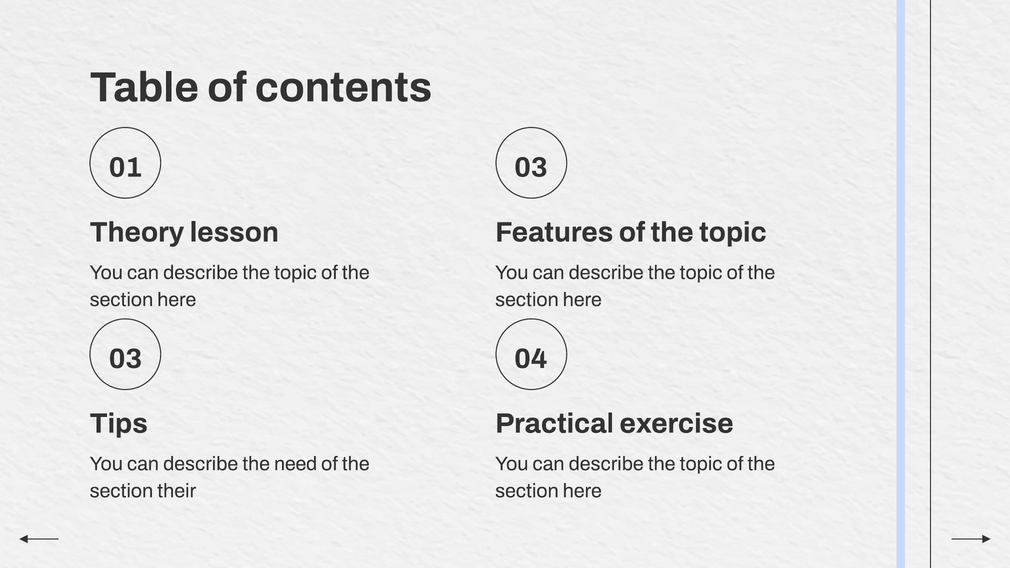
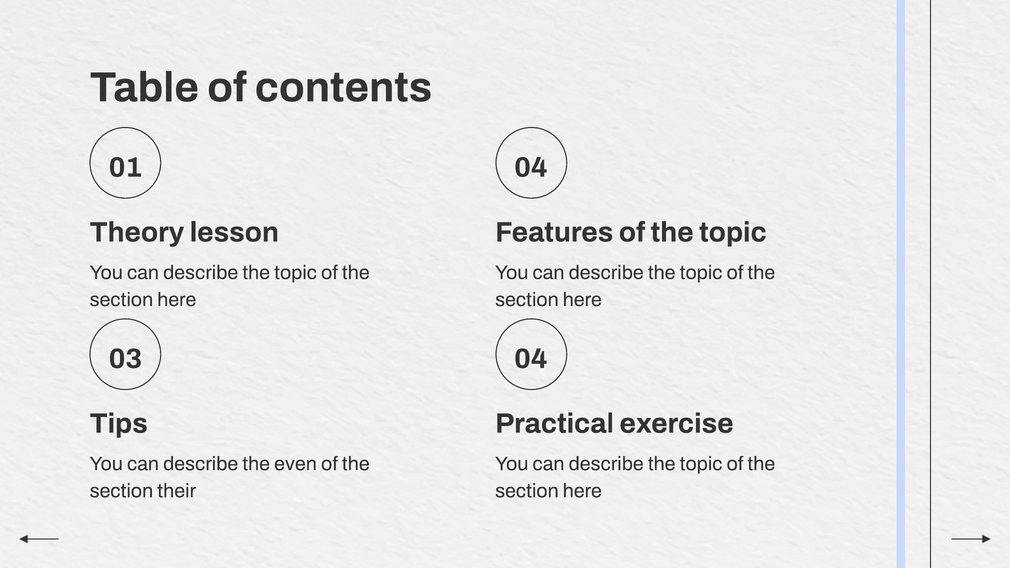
01 03: 03 -> 04 (531, 167)
need: need -> even (295, 464)
